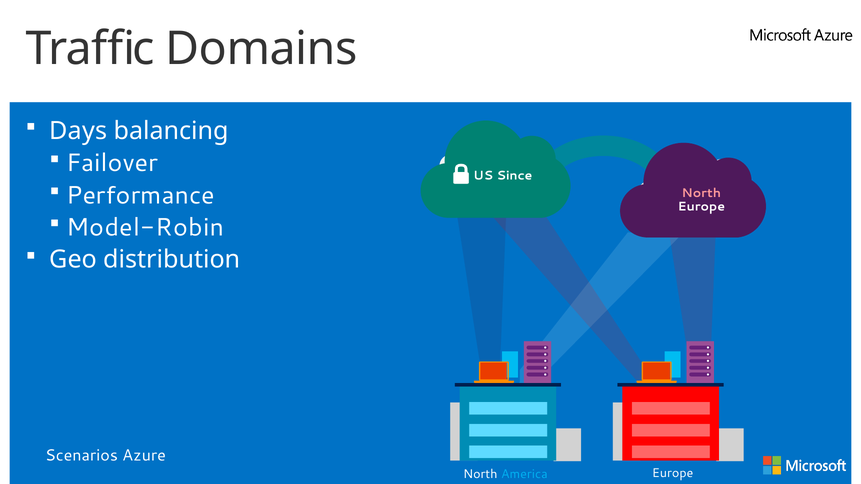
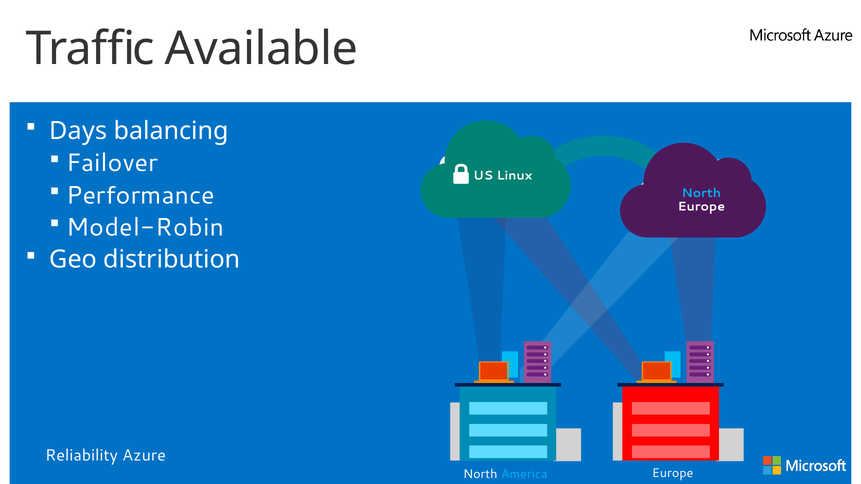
Domains: Domains -> Available (261, 49)
Since: Since -> Linux (514, 175)
North colour: pink -> light blue (701, 193)
Scenarios: Scenarios -> Reliability (81, 456)
